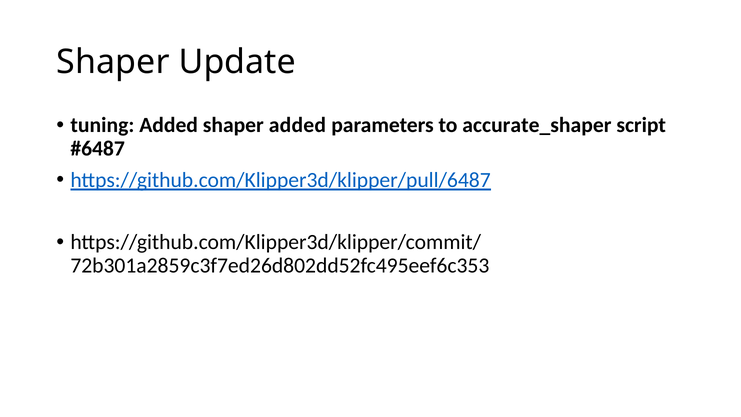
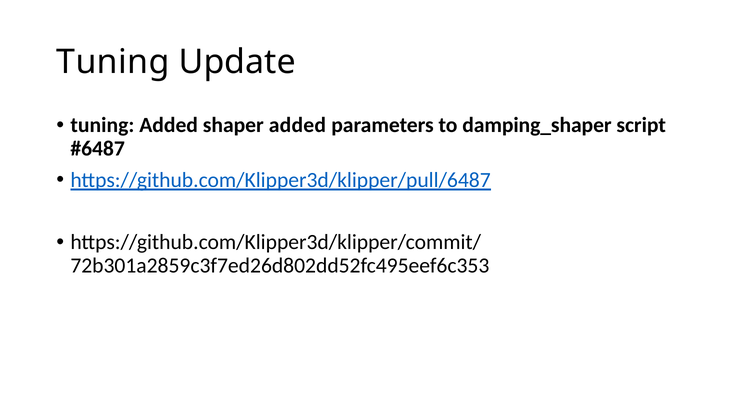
Shaper: Shaper -> Tuning (113, 62)
accurate_shaper: accurate_shaper -> damping_shaper (537, 125)
